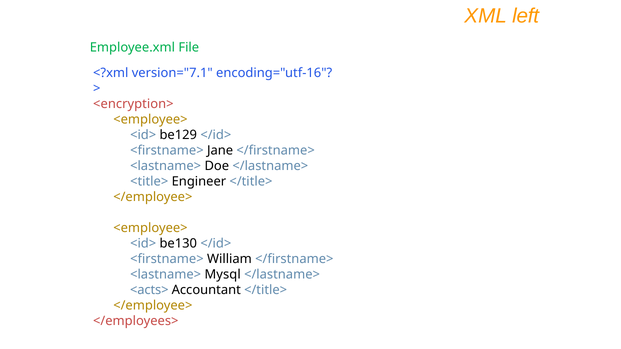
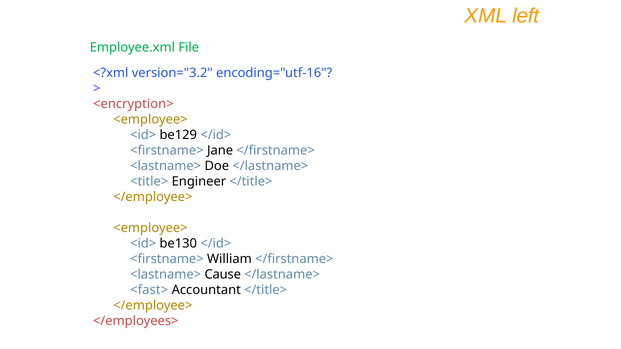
version="7.1: version="7.1 -> version="3.2 (172, 73)
Mysql: Mysql -> Cause (223, 275)
<acts>: <acts> -> <fast> (149, 290)
